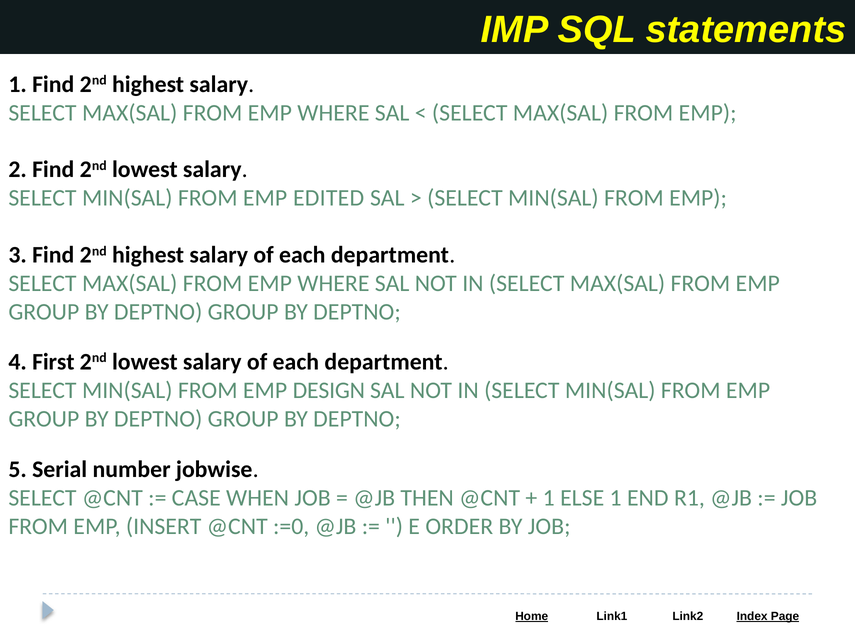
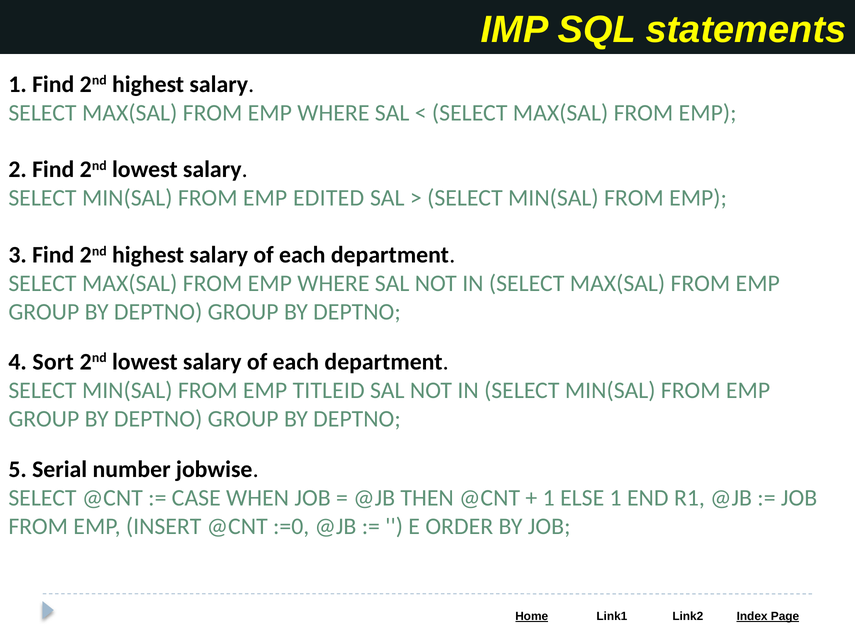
First: First -> Sort (53, 362)
DESIGN: DESIGN -> TITLEID (329, 390)
